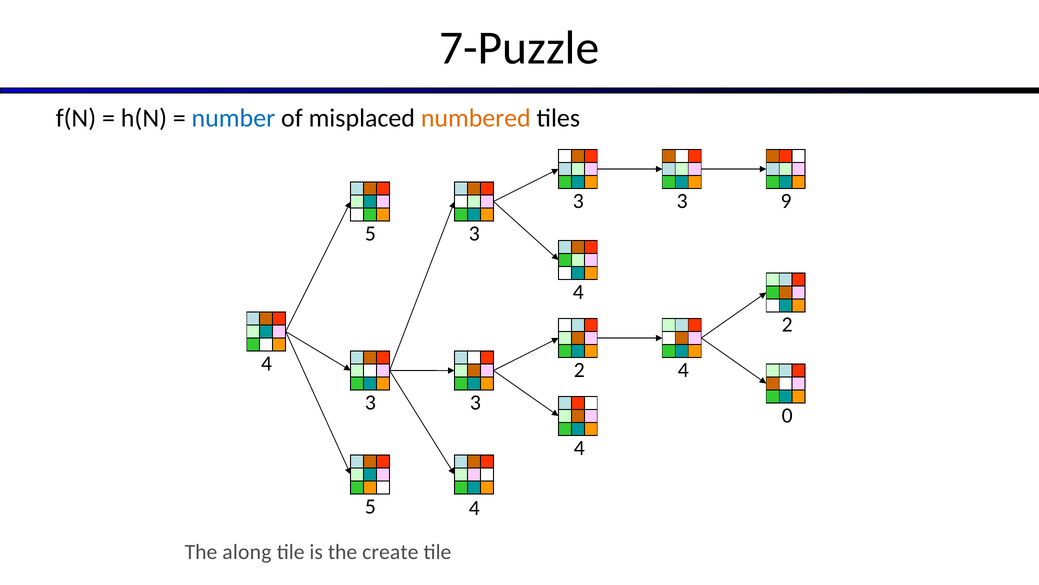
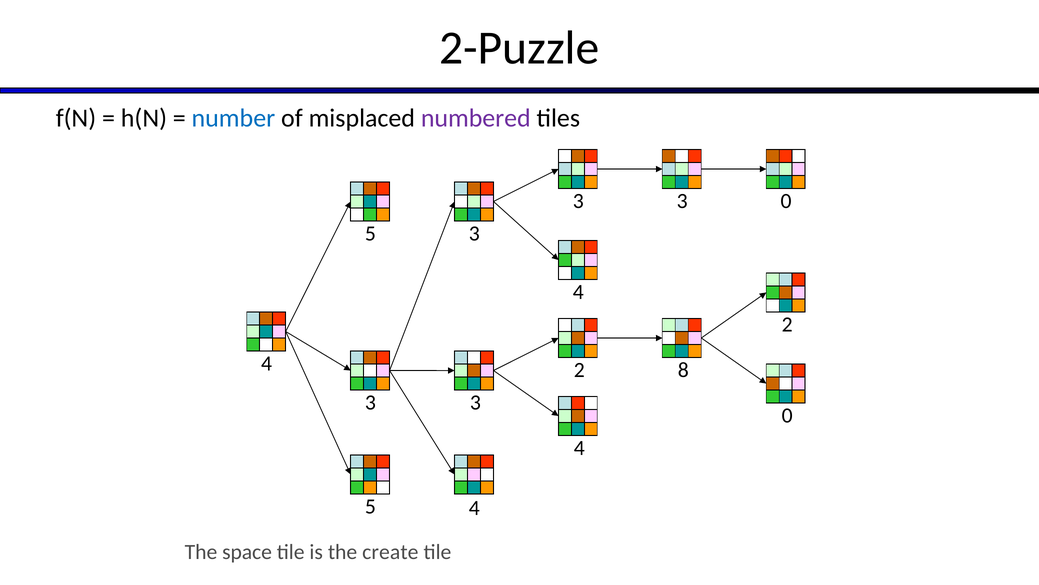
7-Puzzle: 7-Puzzle -> 2-Puzzle (519, 48)
numbered colour: orange -> purple (476, 118)
3 9: 9 -> 0 (786, 201)
2 4: 4 -> 8 (683, 370)
along: along -> space (247, 551)
